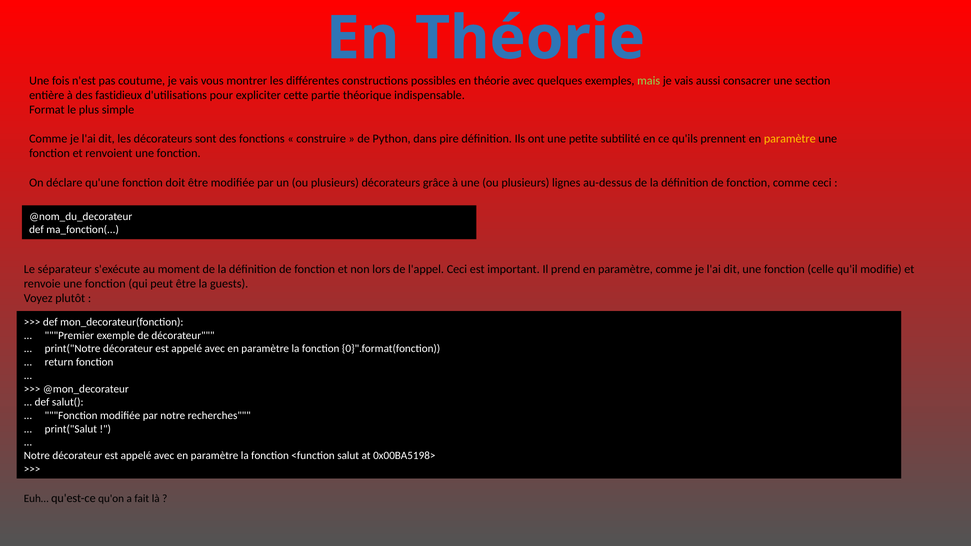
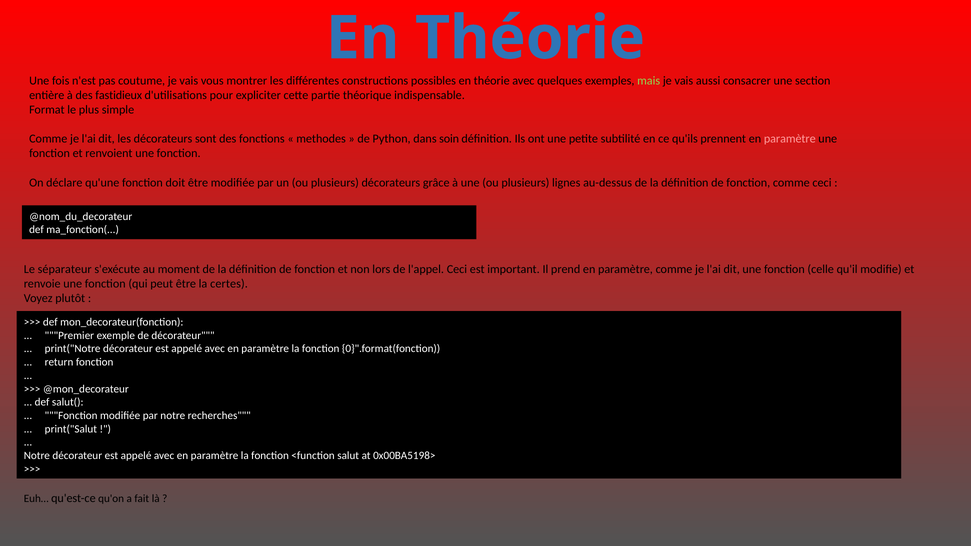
construire: construire -> methodes (321, 139)
pire: pire -> soin (449, 139)
paramètre colour: yellow -> pink (790, 139)
guests: guests -> certes (229, 284)
